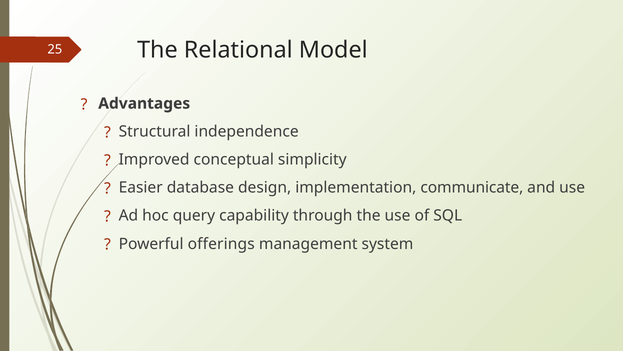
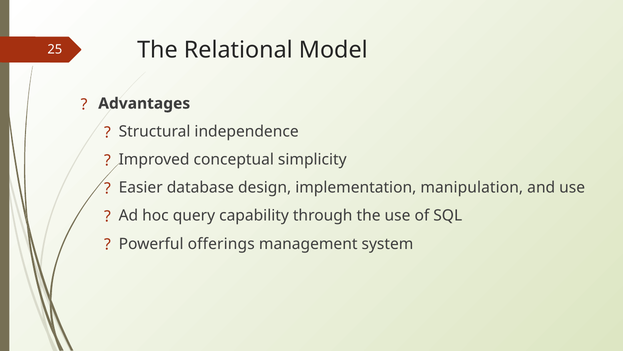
communicate: communicate -> manipulation (472, 187)
